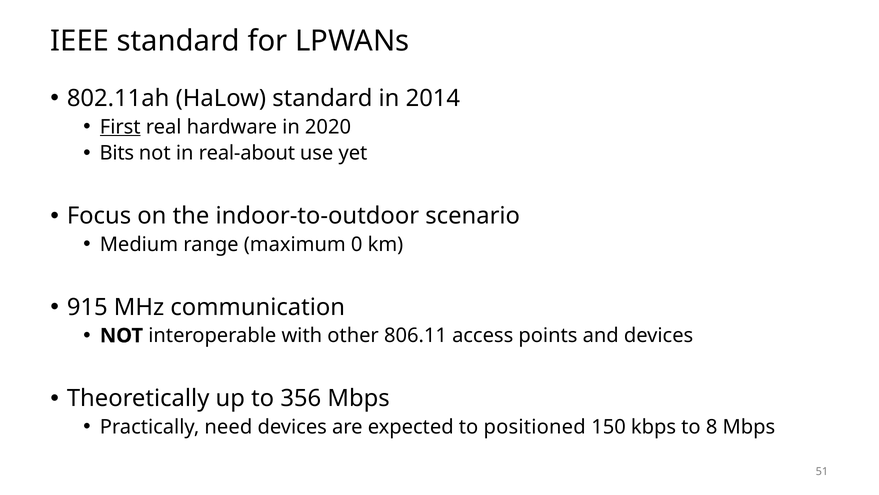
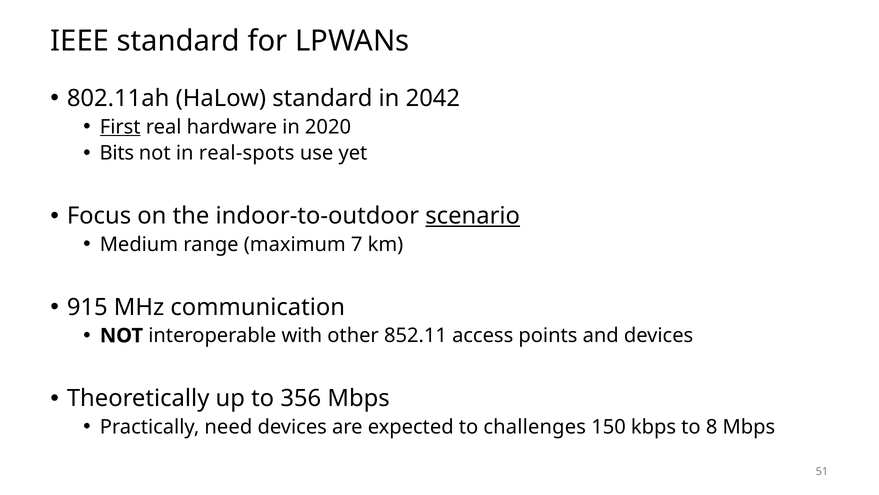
2014: 2014 -> 2042 (433, 98)
real-about: real-about -> real-spots (247, 153)
scenario underline: none -> present (473, 216)
0: 0 -> 7 (357, 244)
806.11: 806.11 -> 852.11 (415, 335)
positioned: positioned -> challenges (535, 426)
